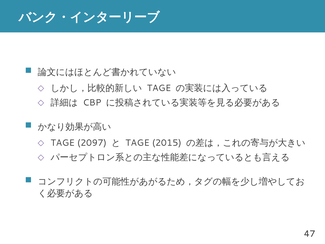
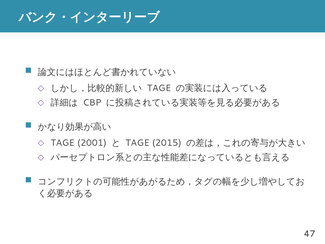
2097: 2097 -> 2001 (92, 143)
